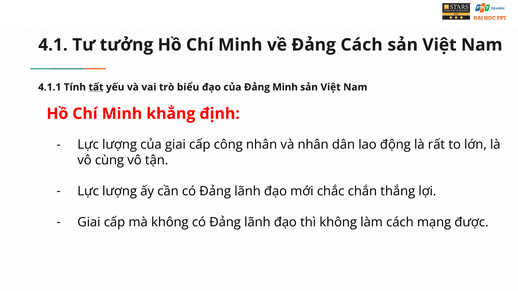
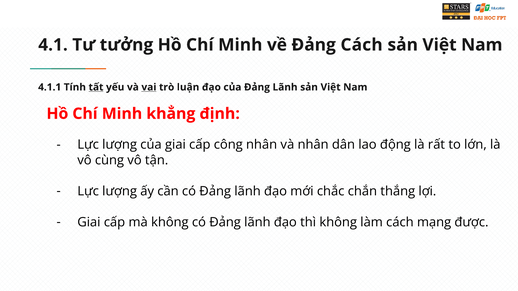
vai underline: none -> present (149, 87)
biểu: biểu -> luận (188, 87)
Đảng Minh: Minh -> Lãnh (285, 87)
